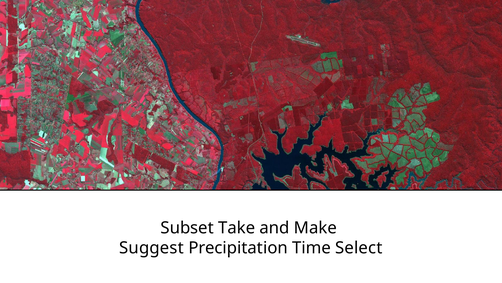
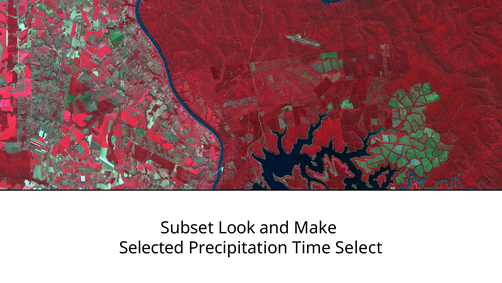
Take: Take -> Look (237, 227)
Suggest: Suggest -> Selected (152, 247)
